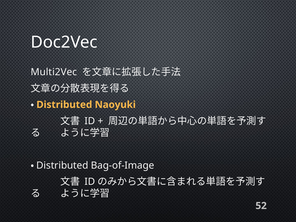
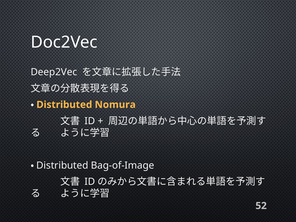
Multi2Vec: Multi2Vec -> Deep2Vec (54, 72)
Naoyuki: Naoyuki -> Nomura (115, 105)
